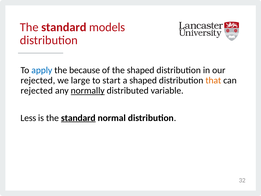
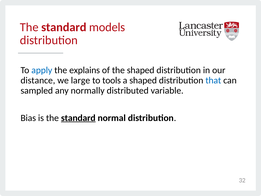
because: because -> explains (85, 70)
rejected: rejected -> distance (38, 80)
start: start -> tools (112, 80)
that colour: orange -> blue (213, 80)
rejected: rejected -> sampled (37, 90)
normally underline: present -> none (88, 90)
Less: Less -> Bias (28, 118)
